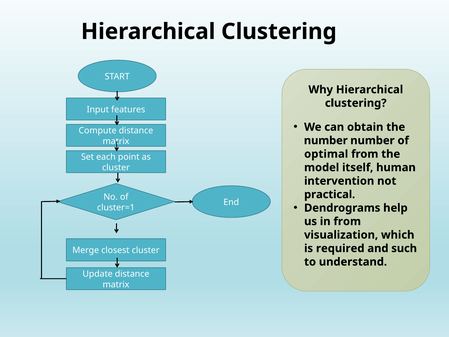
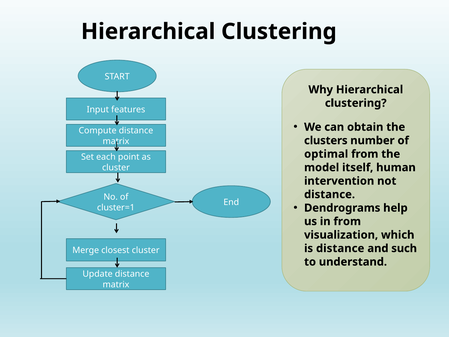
number: number -> clusters (326, 140)
practical: practical -> distance (330, 194)
is required: required -> distance (340, 248)
